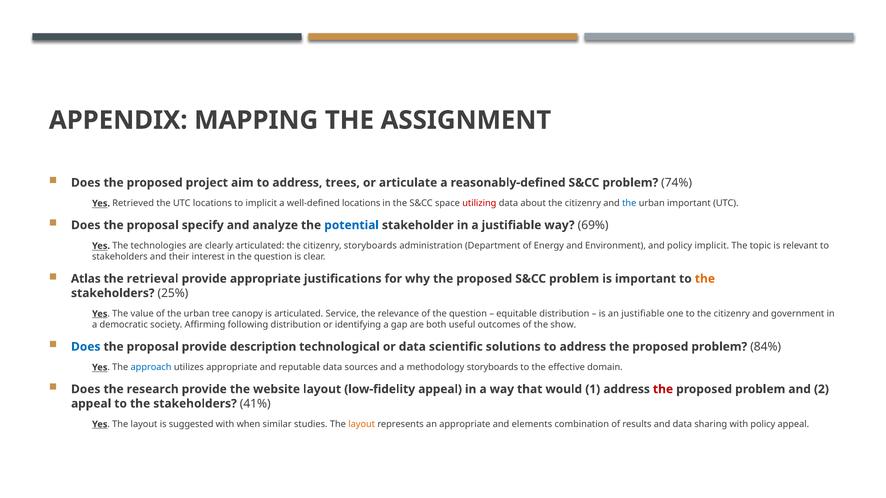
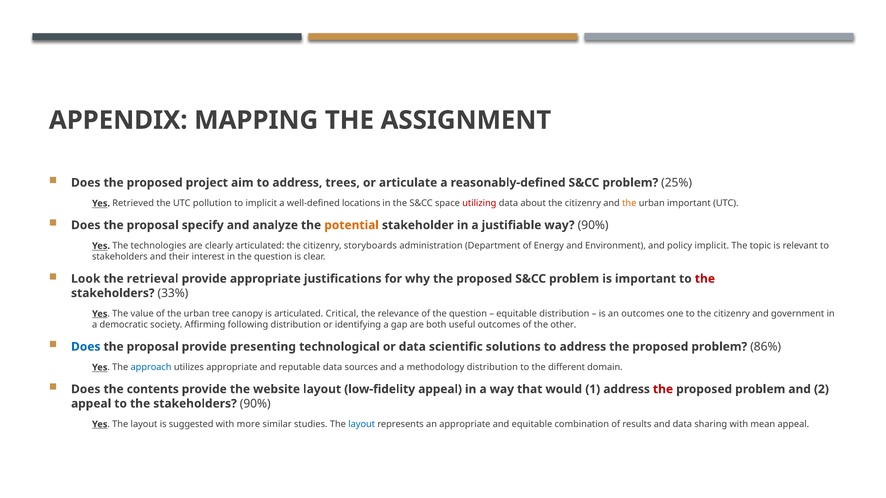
74%: 74% -> 25% (677, 183)
UTC locations: locations -> pollution (212, 204)
the colour: blue -> orange (629, 204)
potential colour: blue -> orange (352, 225)
way 69%: 69% -> 90% (593, 225)
Atlas: Atlas -> Look (86, 279)
the colour: orange -> red (705, 279)
25%: 25% -> 33% (173, 293)
Service: Service -> Critical (342, 314)
an justifiable: justifiable -> outcomes (643, 314)
show: show -> other (563, 325)
description: description -> presenting (263, 347)
84%: 84% -> 86% (766, 347)
methodology storyboards: storyboards -> distribution (492, 368)
effective: effective -> different (567, 368)
research: research -> contents (153, 389)
stakeholders 41%: 41% -> 90% (255, 404)
when: when -> more (248, 425)
layout colour: orange -> blue (362, 425)
and elements: elements -> equitable (532, 425)
with policy: policy -> mean (763, 425)
